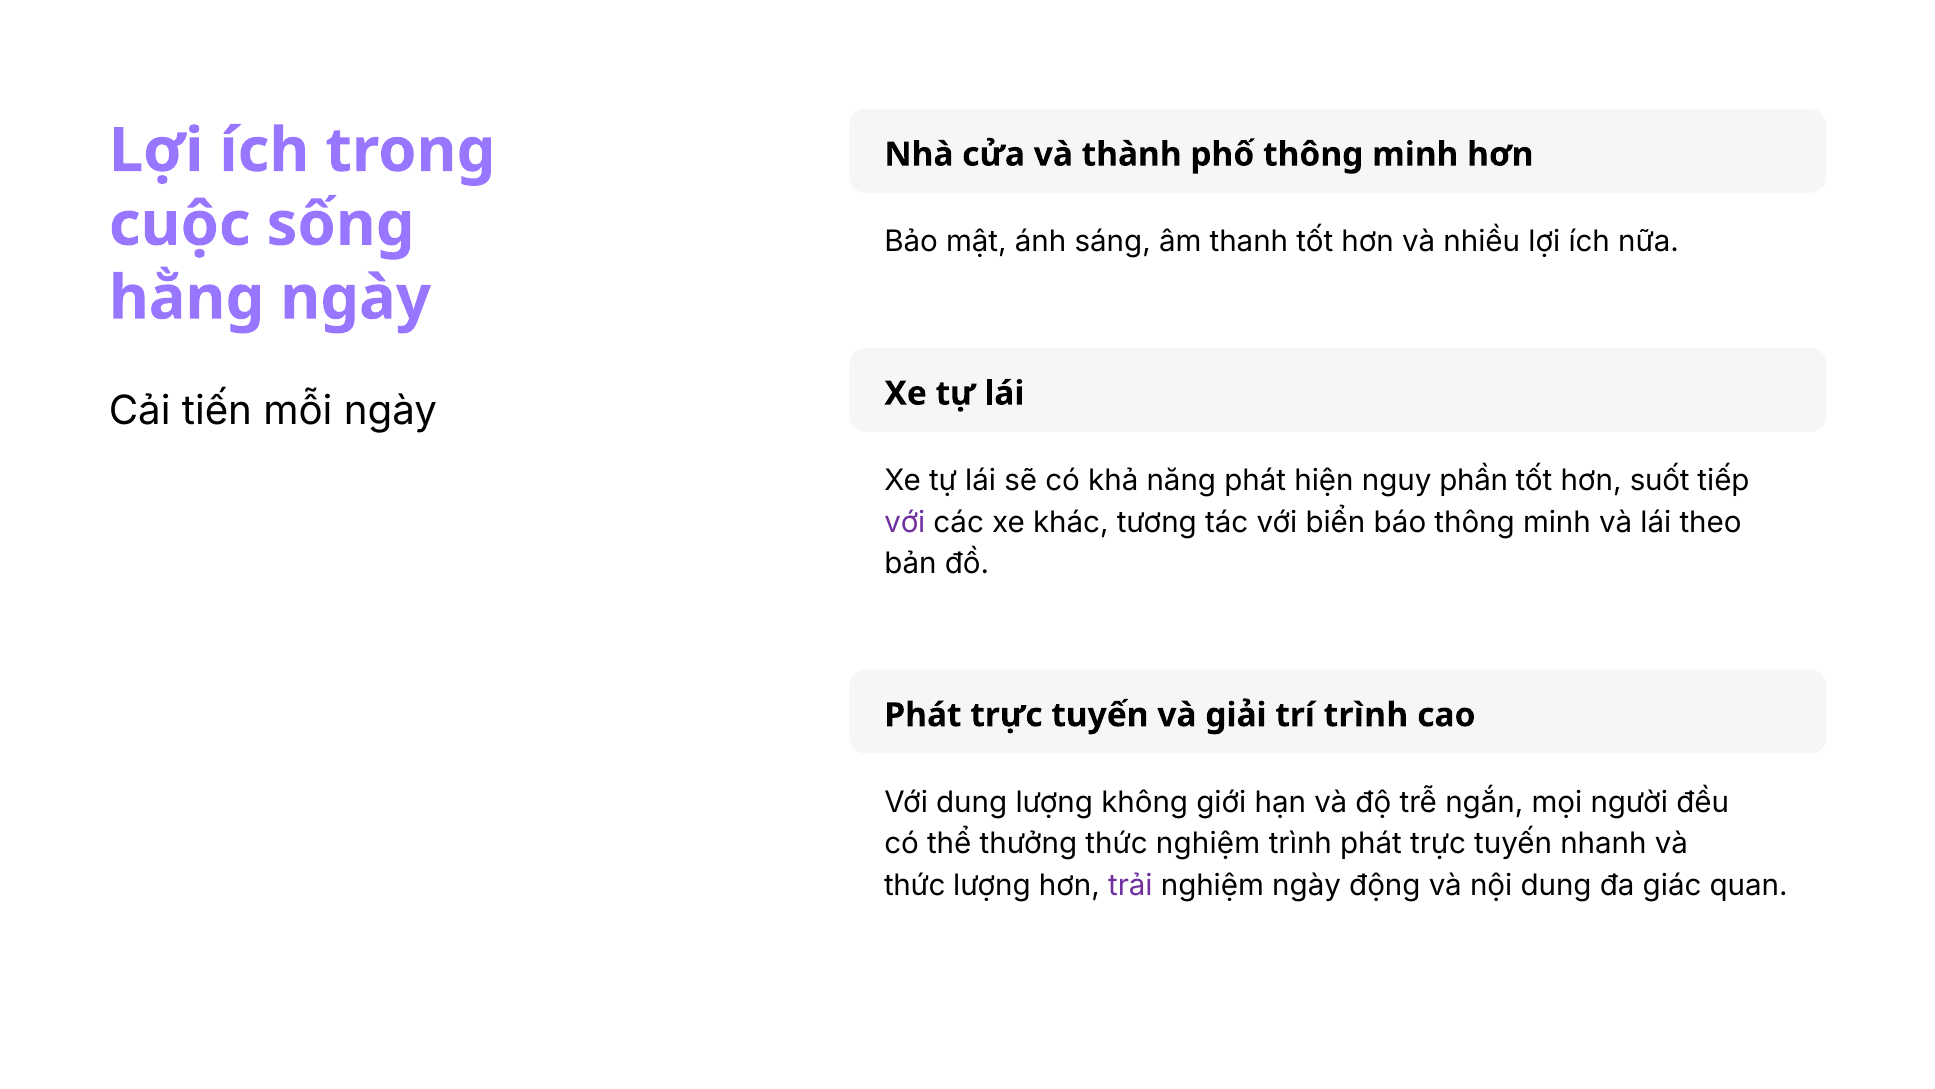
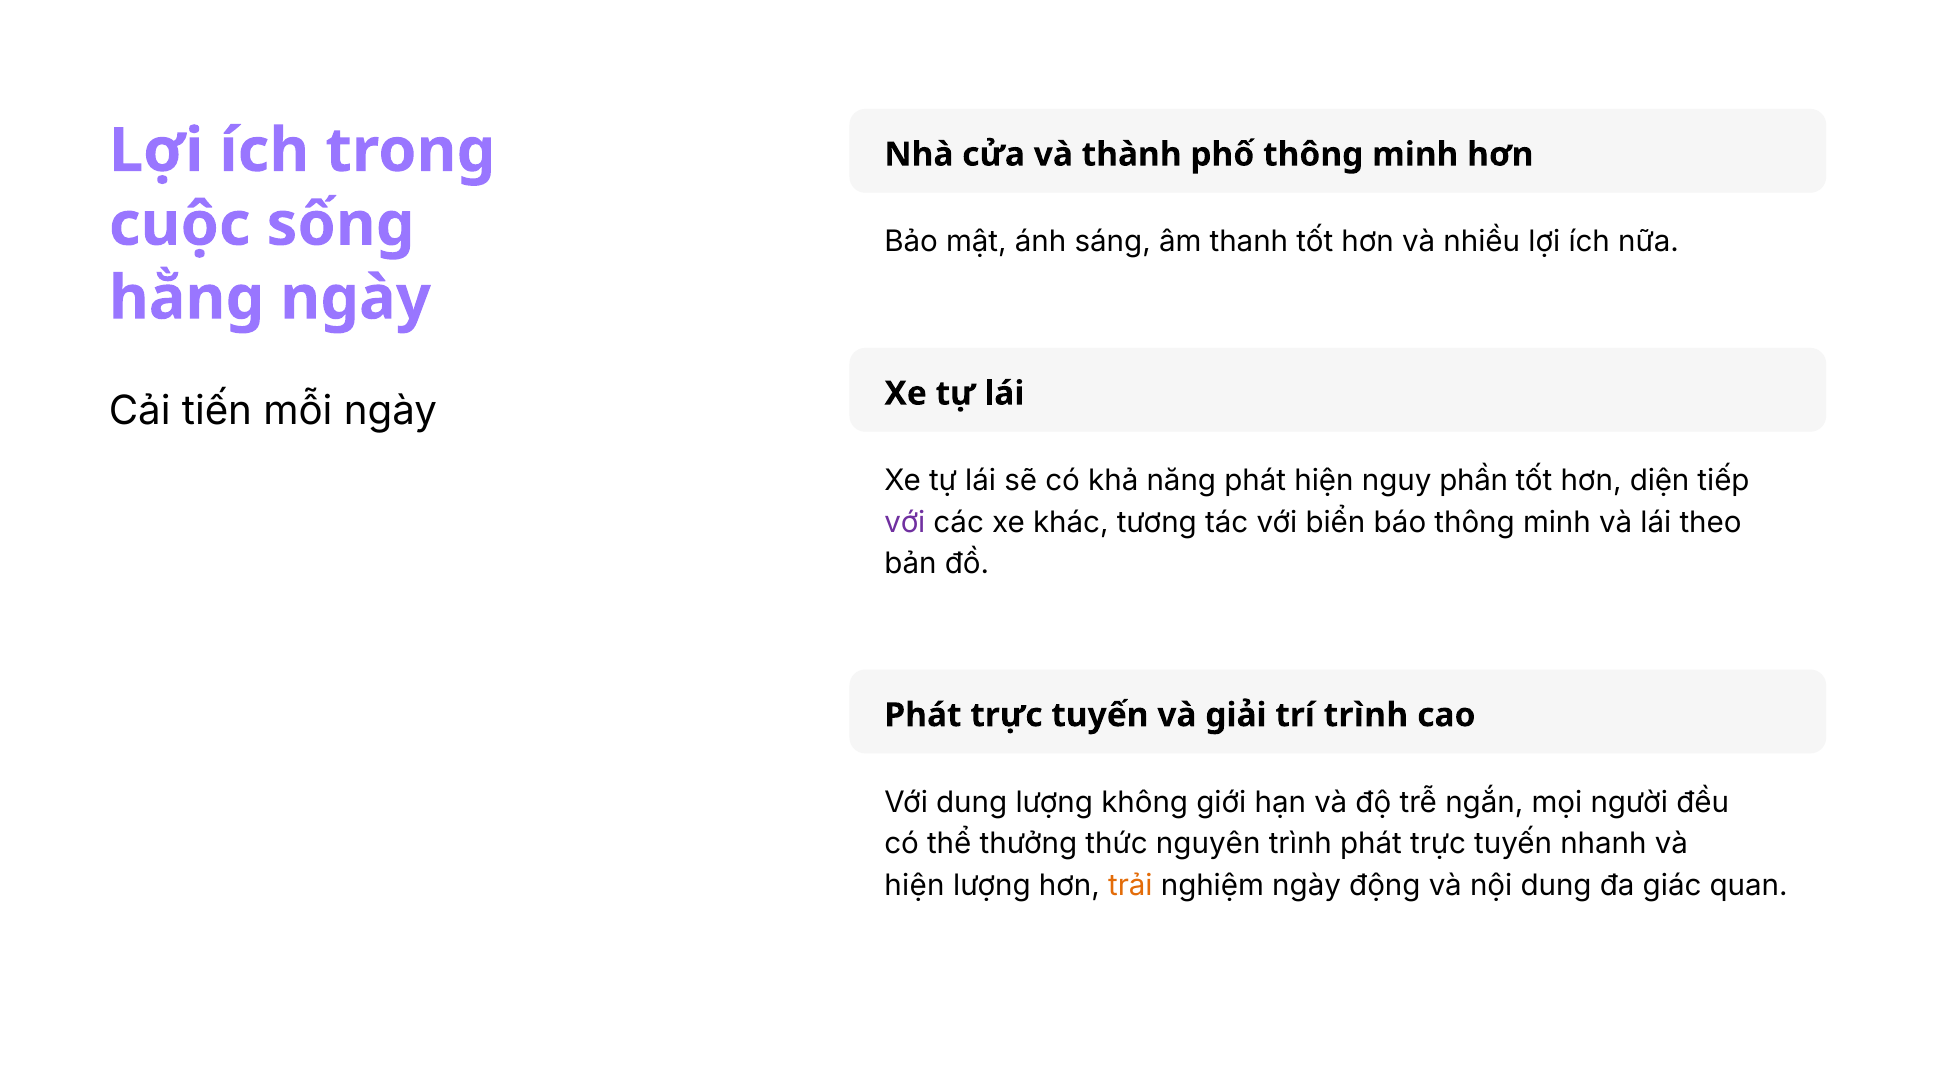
suốt: suốt -> diện (1660, 481)
thức nghiệm: nghiệm -> nguyên (1208, 844)
thức: thức -> hiện (914, 885)
trải colour: purple -> orange (1130, 885)
